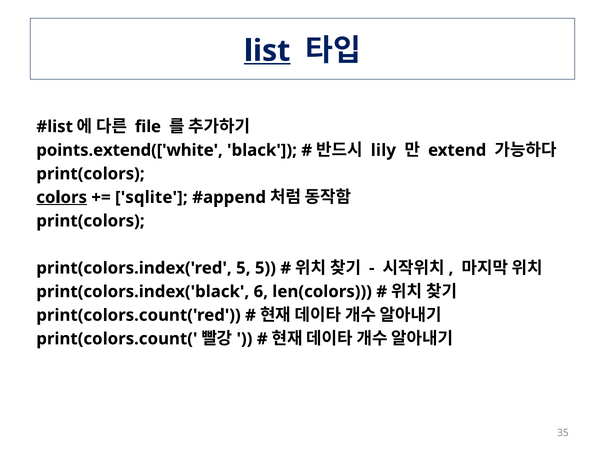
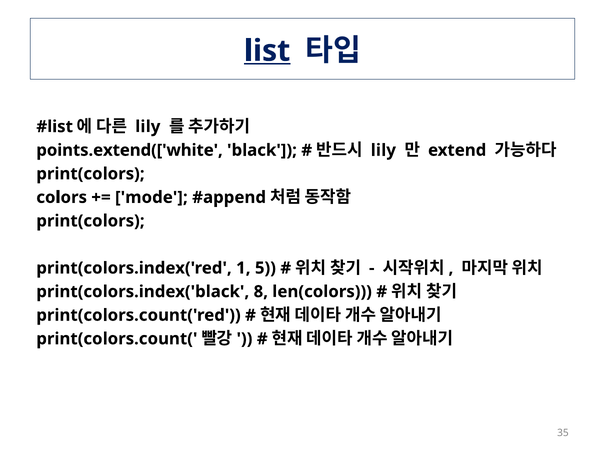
file: file -> lily (148, 127)
colors underline: present -> none (62, 197)
sqlite: sqlite -> mode (151, 197)
print(colors.index('red 5: 5 -> 1 (243, 268)
6: 6 -> 8 (261, 291)
